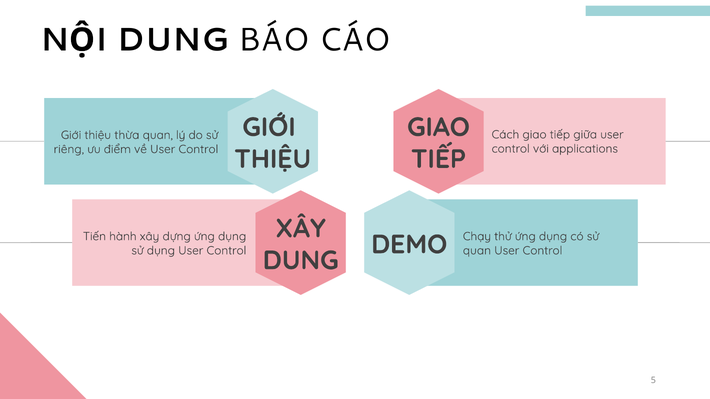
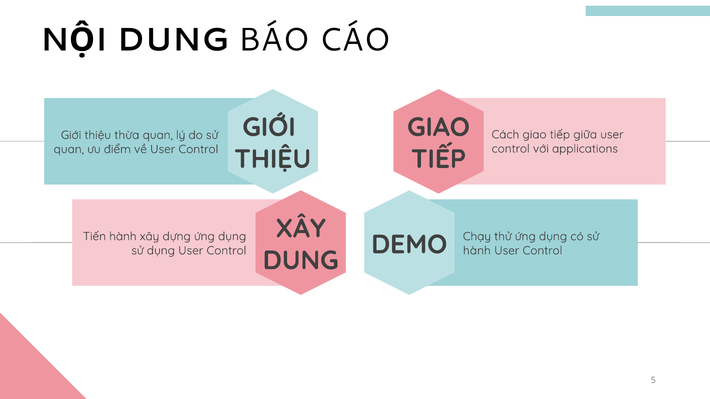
riêng: riêng -> quan (69, 149)
quan: quan -> hành (477, 251)
